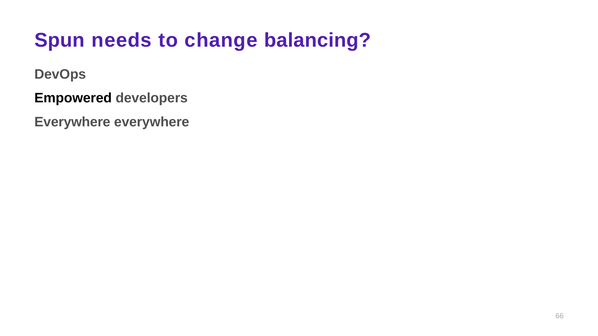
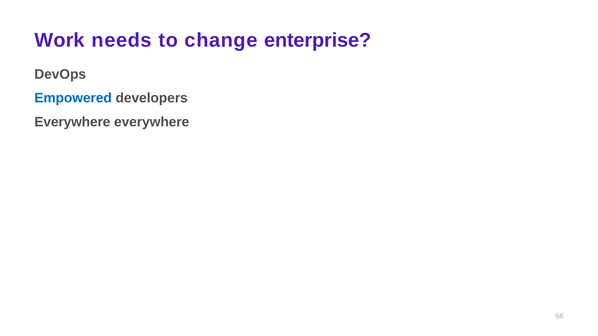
Spun: Spun -> Work (60, 40)
balancing: balancing -> enterprise (318, 40)
Empowered colour: black -> blue (73, 98)
